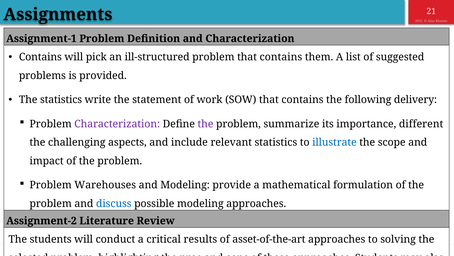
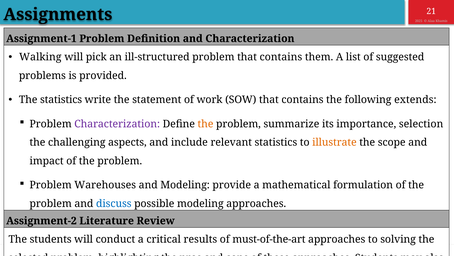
Contains: Contains -> Walking (40, 57)
delivery: delivery -> extends (415, 100)
the colour: purple -> orange (205, 124)
importance different: different -> selection (421, 124)
illustrate colour: blue -> orange (334, 142)
asset-of-the-art: asset-of-the-art -> must-of-the-art (269, 239)
